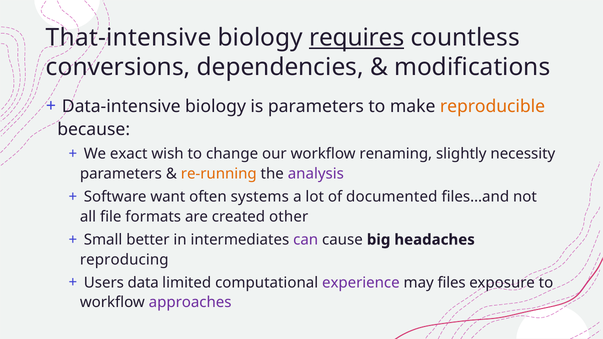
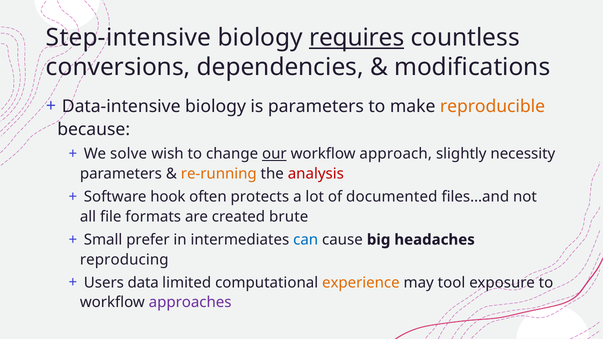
That-intensive: That-intensive -> Step-intensive (129, 38)
exact: exact -> solve (129, 154)
our underline: none -> present (274, 154)
renaming: renaming -> approach (396, 154)
analysis colour: purple -> red (316, 174)
want: want -> hook (168, 197)
systems: systems -> protects (260, 197)
other: other -> brute (289, 217)
better: better -> prefer (148, 240)
can colour: purple -> blue (306, 240)
experience colour: purple -> orange (361, 283)
files: files -> tool (452, 283)
